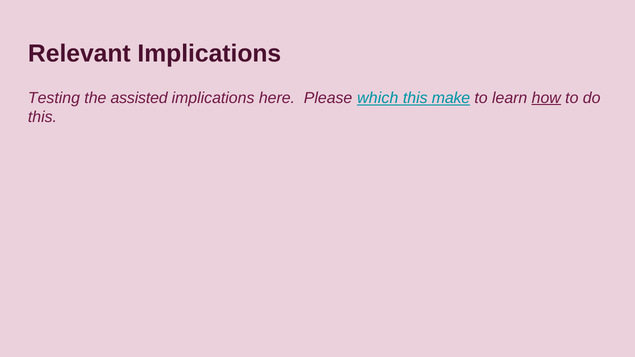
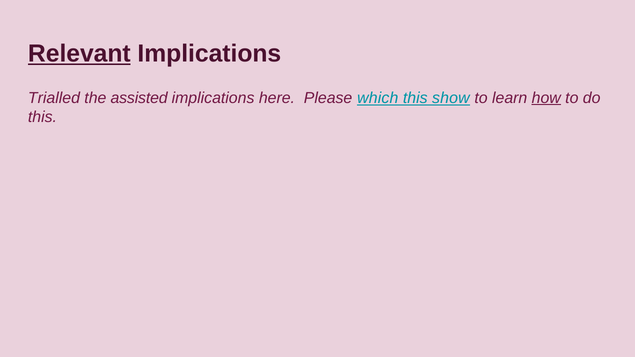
Relevant underline: none -> present (79, 54)
Testing: Testing -> Trialled (54, 98)
make: make -> show (451, 98)
